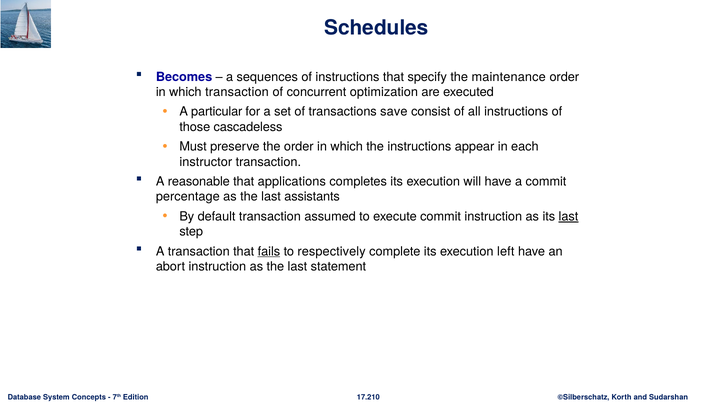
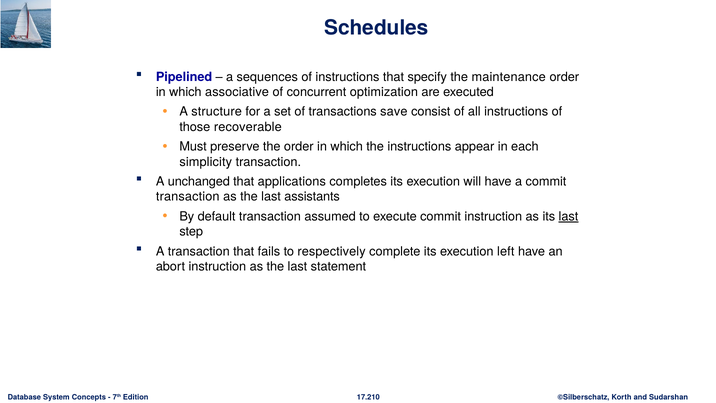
Becomes: Becomes -> Pipelined (184, 77)
which transaction: transaction -> associative (237, 92)
particular: particular -> structure (217, 112)
cascadeless: cascadeless -> recoverable (248, 127)
instructor: instructor -> simplicity (206, 162)
reasonable: reasonable -> unchanged (199, 181)
percentage: percentage -> transaction (188, 197)
fails underline: present -> none (269, 251)
